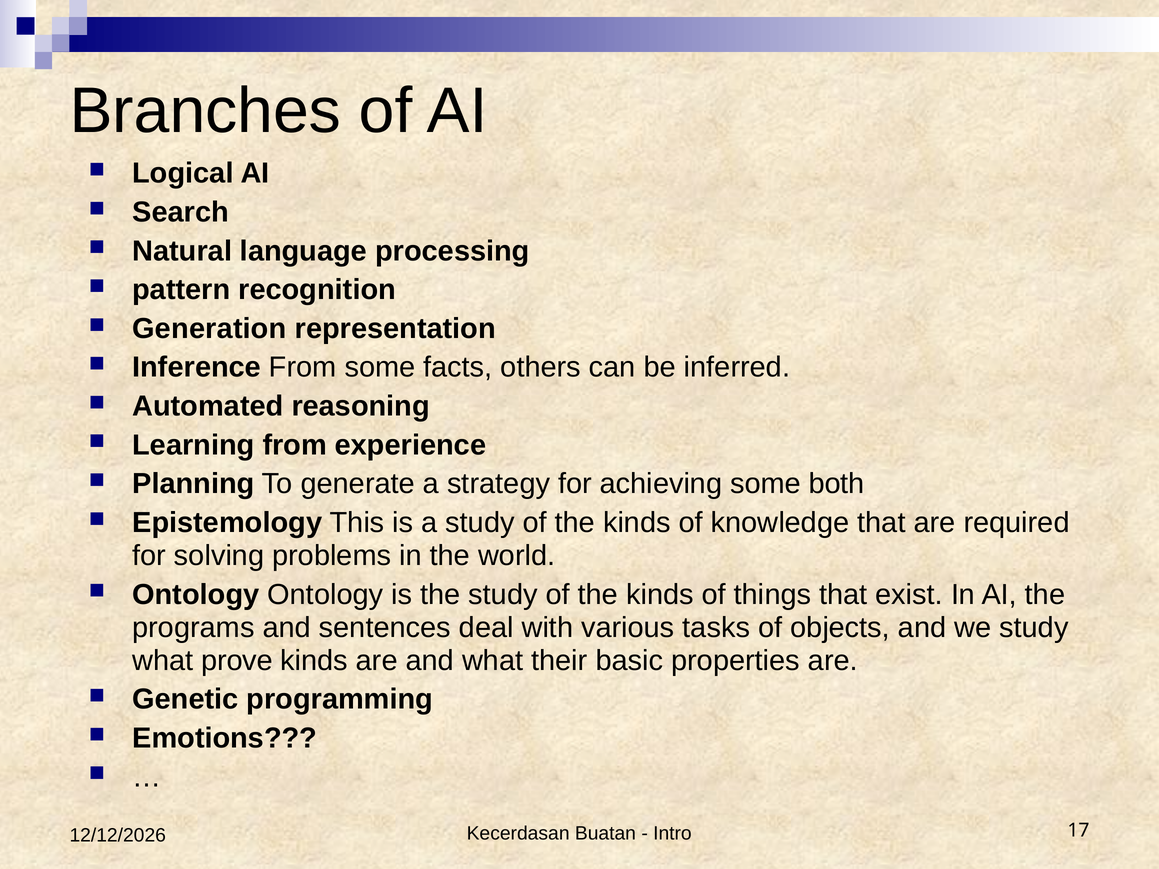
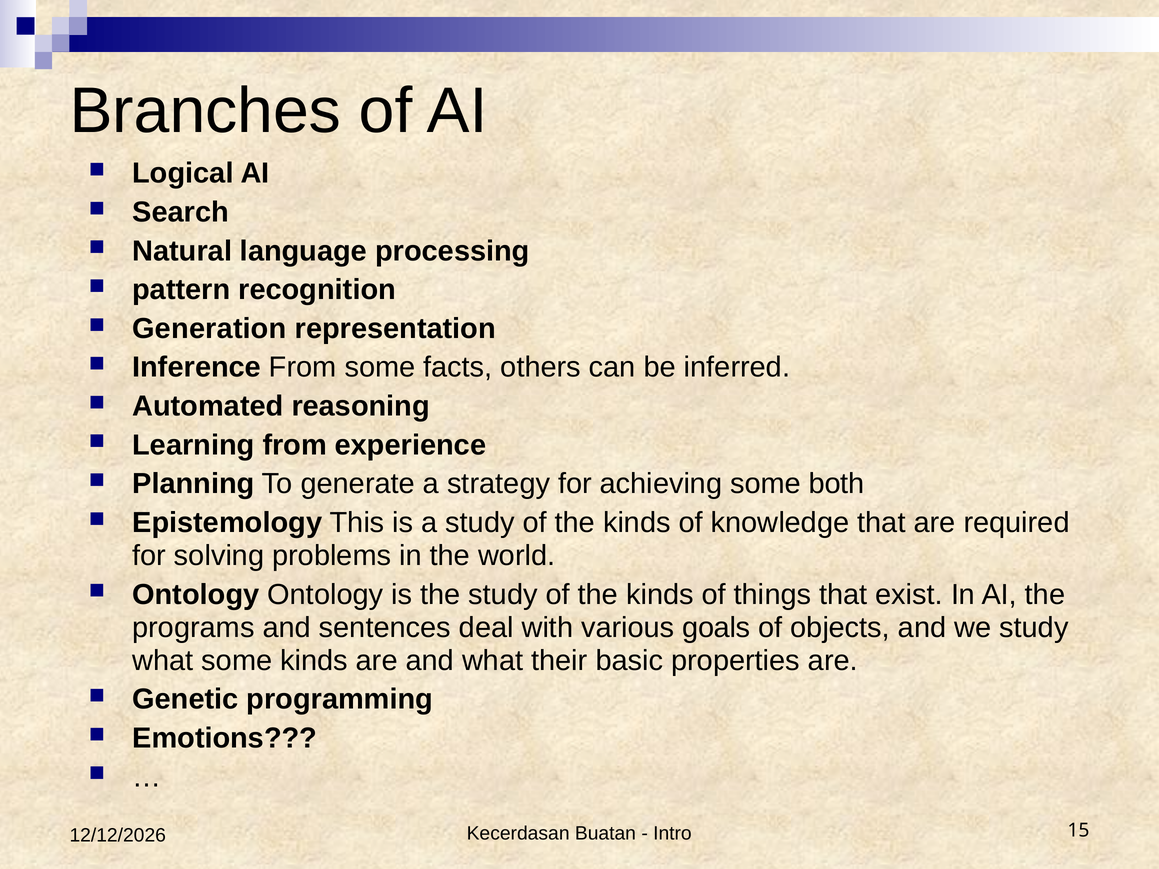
tasks: tasks -> goals (716, 628)
what prove: prove -> some (237, 661)
17: 17 -> 15 (1078, 831)
